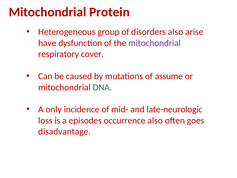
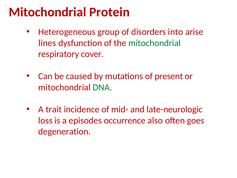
disorders also: also -> into (176, 32)
have: have -> lines (47, 43)
mitochondrial colour: purple -> green (155, 43)
assume: assume -> present (169, 76)
only: only -> trait (54, 109)
disadvantage: disadvantage -> degeneration (65, 131)
